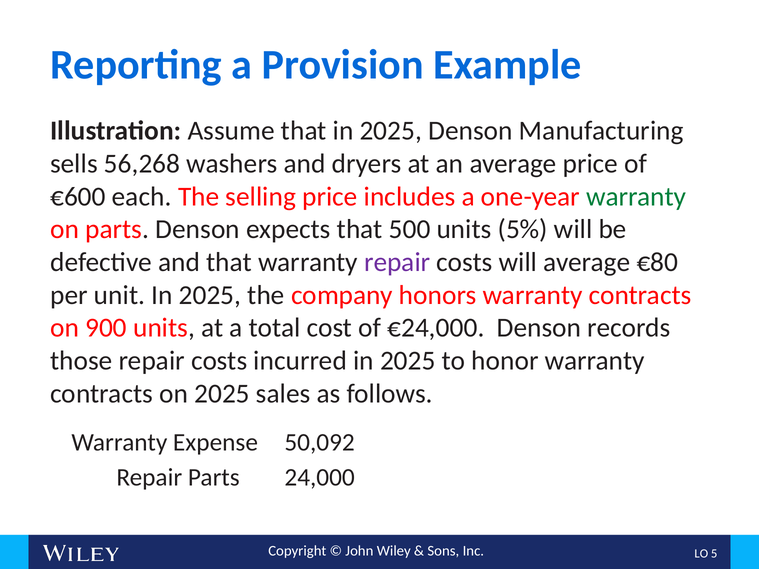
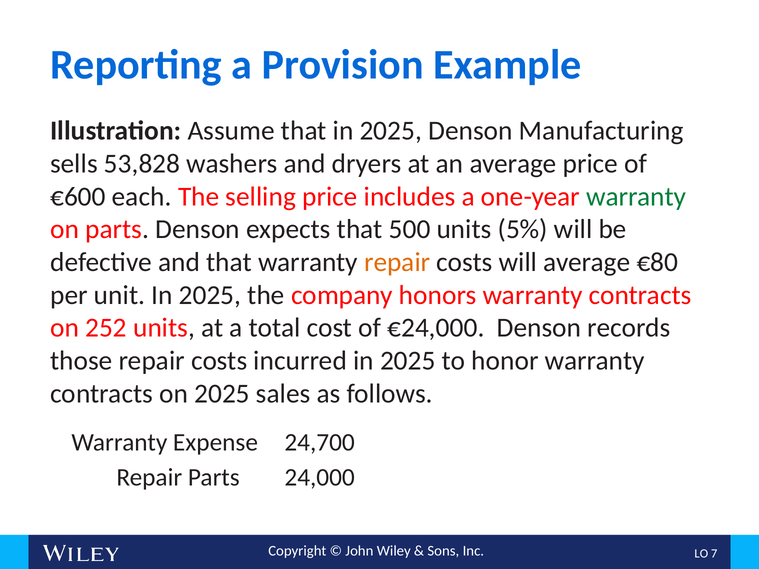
56,268: 56,268 -> 53,828 (142, 164)
repair colour: purple -> orange (397, 262)
900: 900 -> 252 (106, 328)
50,092: 50,092 -> 24,700 (320, 443)
5: 5 -> 7 (714, 554)
